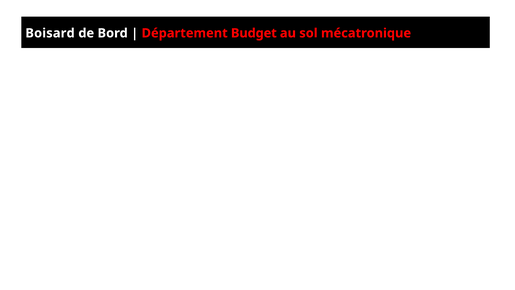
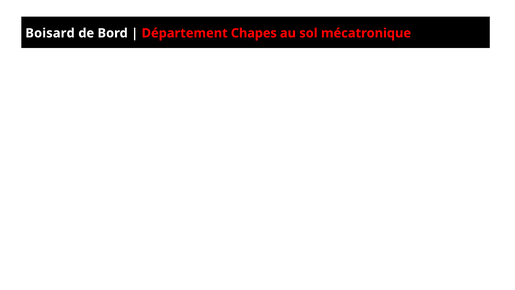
Budget: Budget -> Chapes (254, 33)
